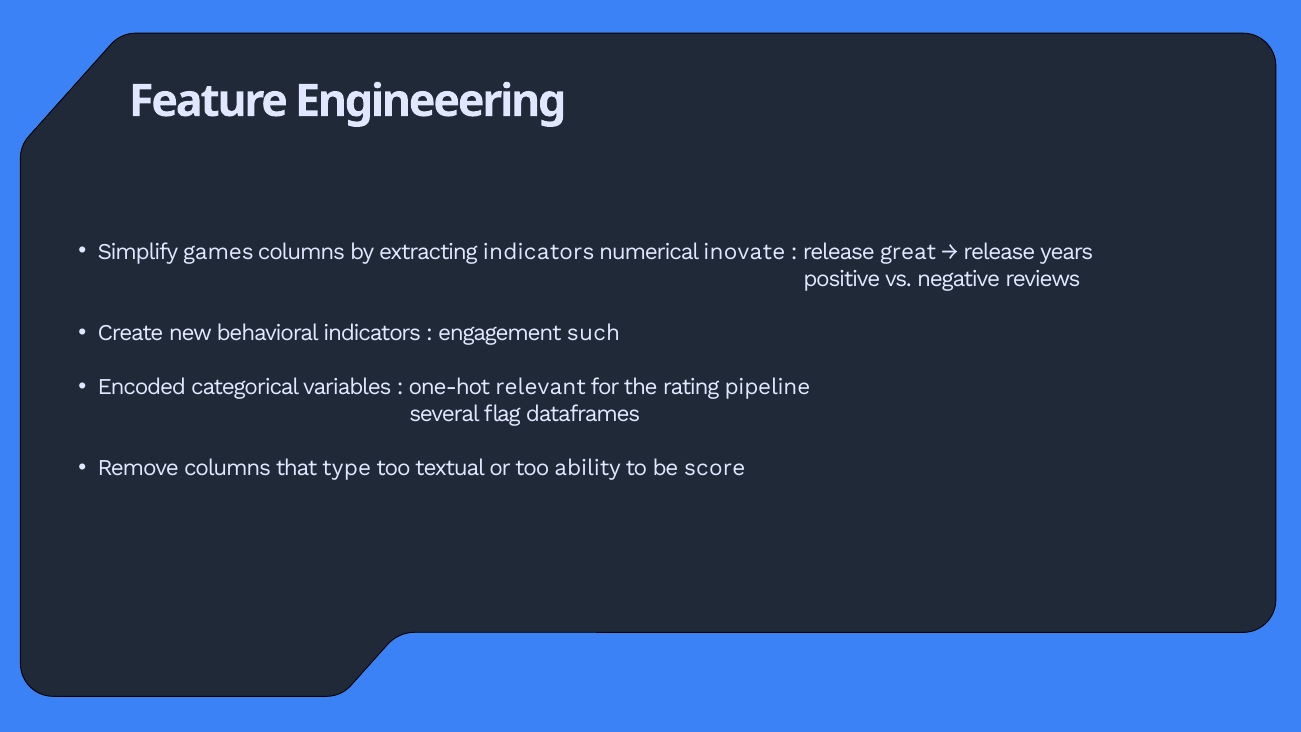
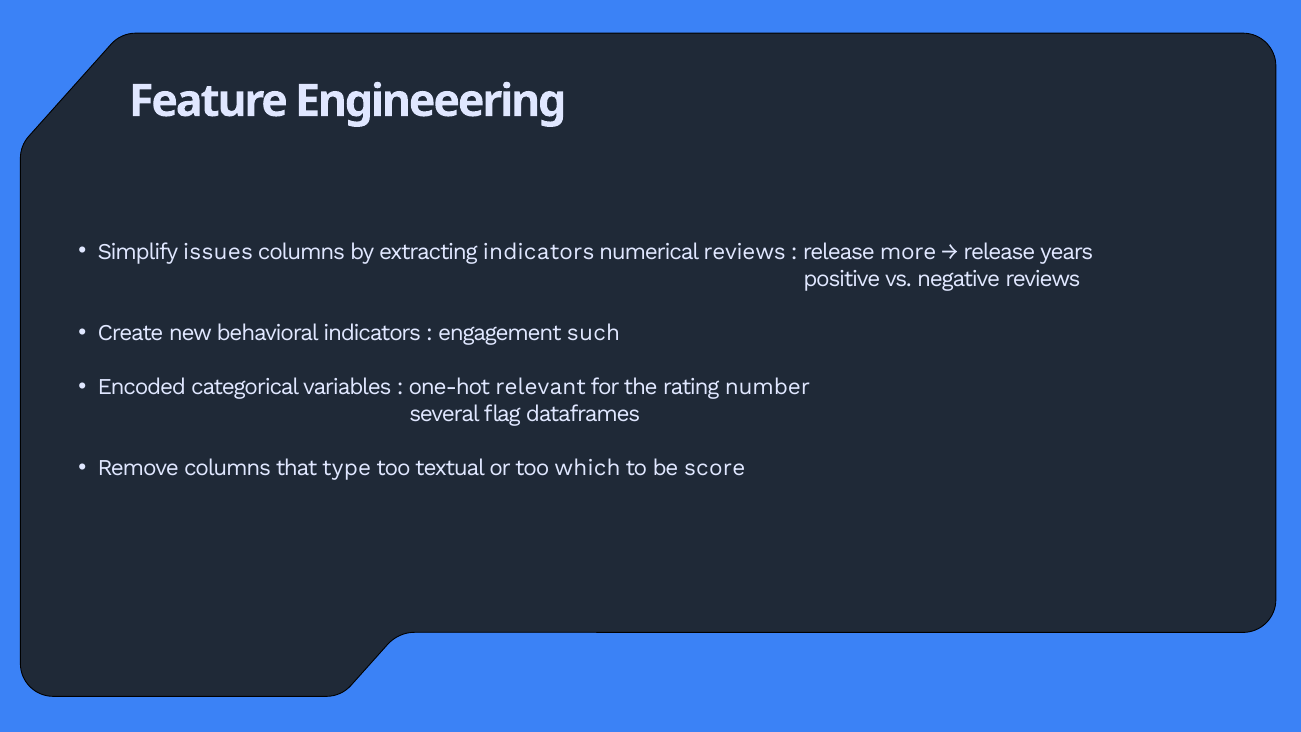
games: games -> issues (218, 252)
numerical inovate: inovate -> reviews (745, 252)
great: great -> more (908, 252)
pipeline: pipeline -> number (767, 387)
ability: ability -> which (588, 468)
